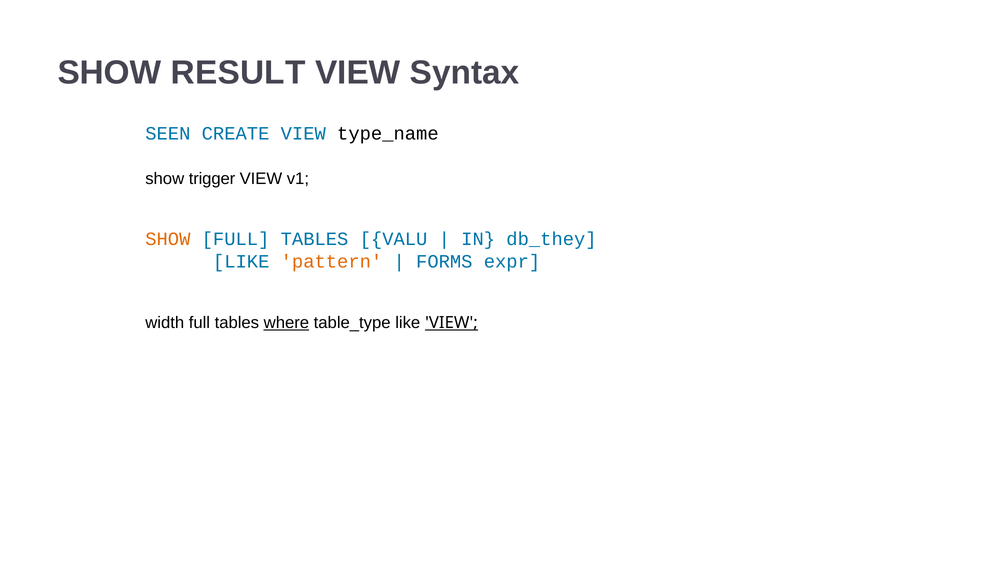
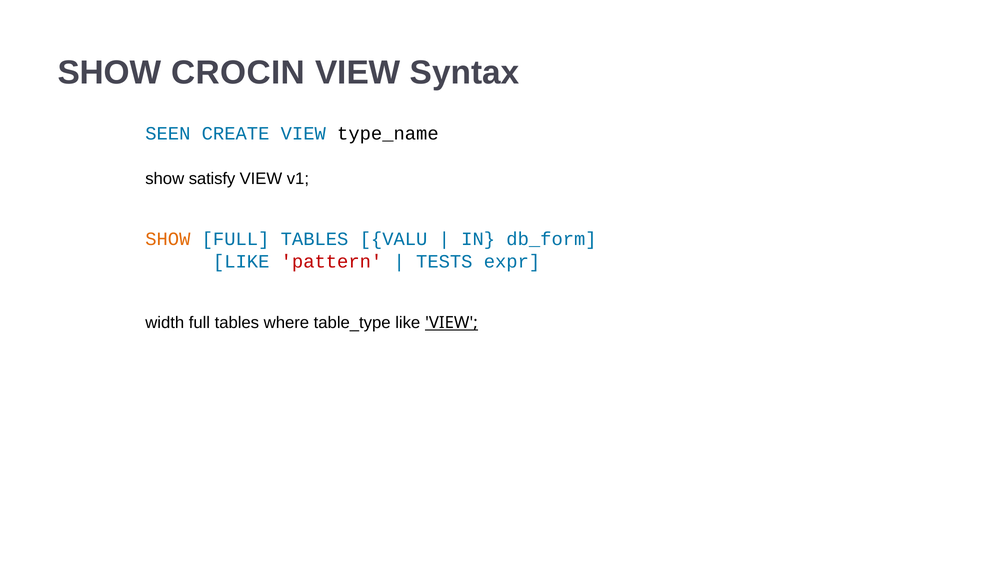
RESULT: RESULT -> CROCIN (238, 73)
trigger: trigger -> satisfy (212, 179)
db_they: db_they -> db_form (552, 239)
pattern colour: orange -> red (331, 261)
FORMS: FORMS -> TESTS (444, 261)
where underline: present -> none (286, 323)
